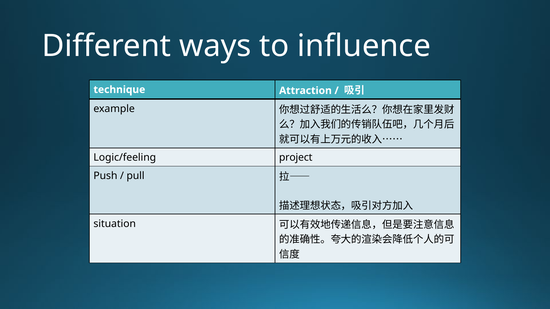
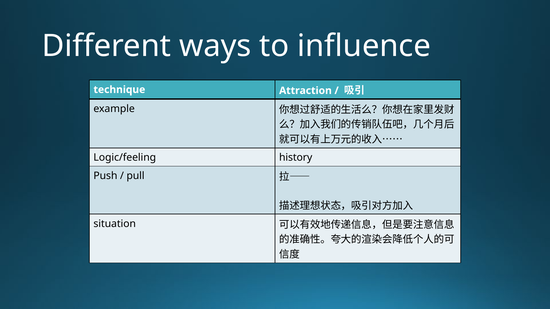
project: project -> history (296, 158)
